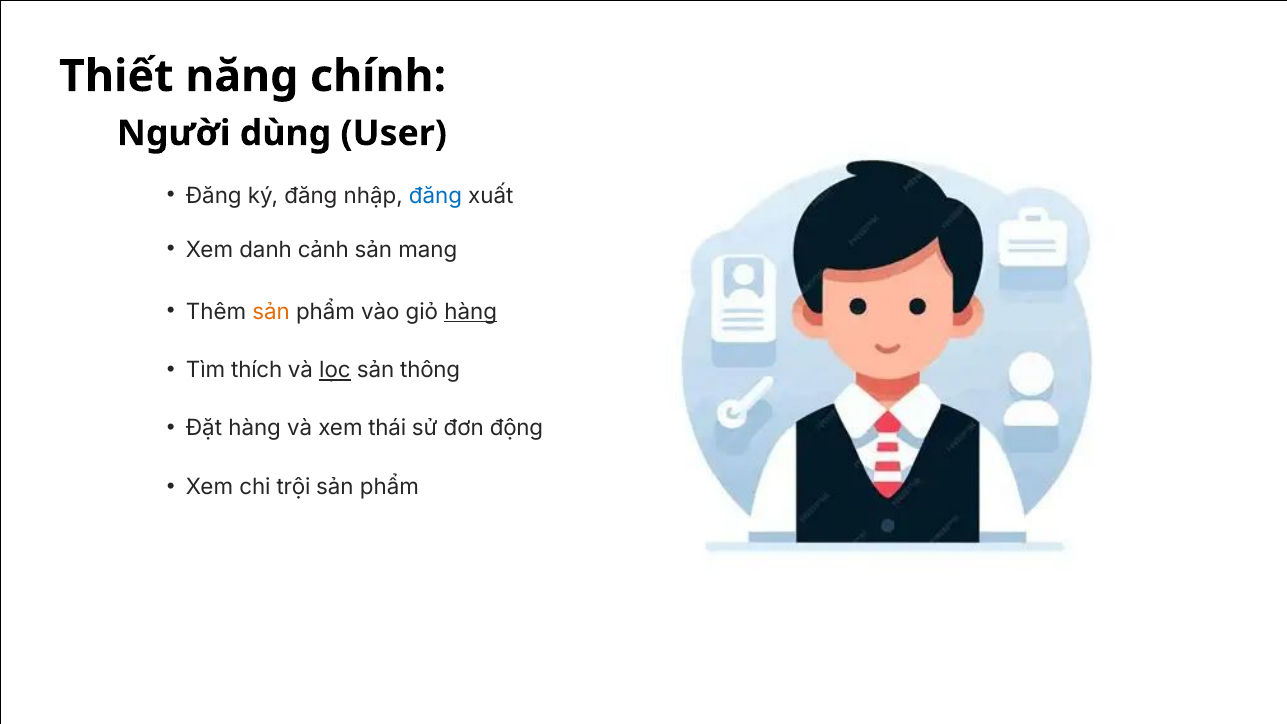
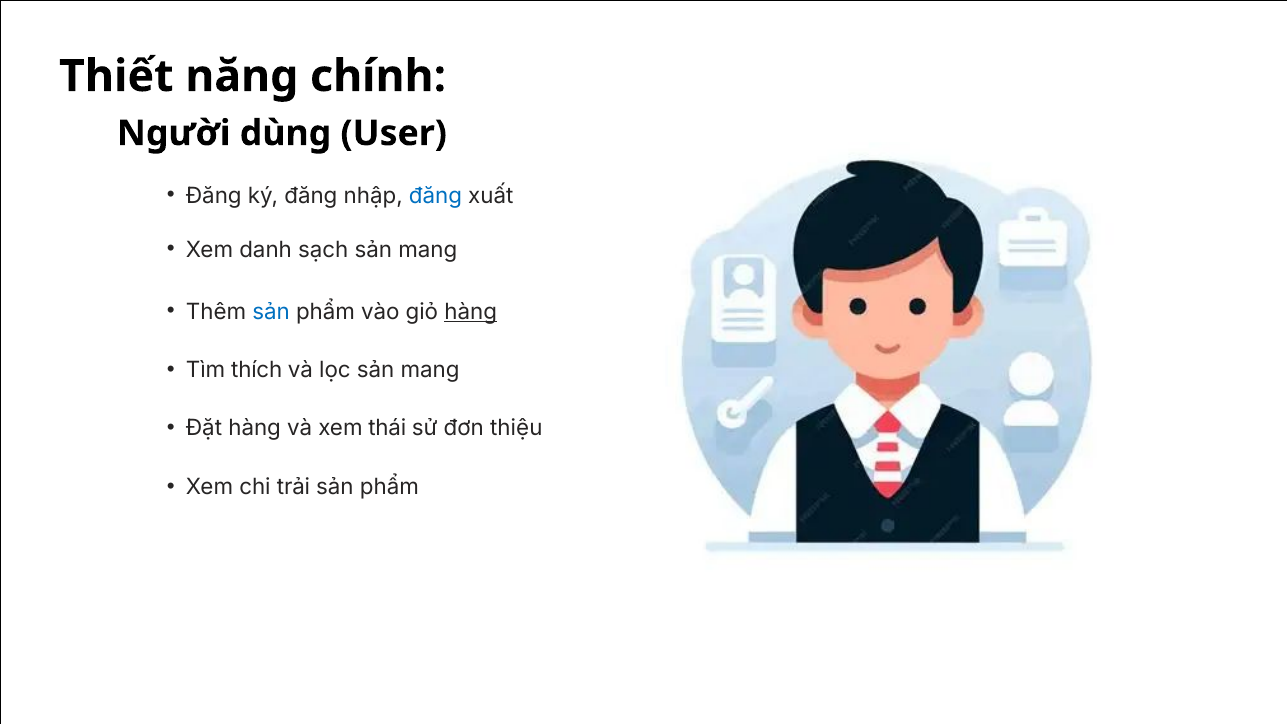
cảnh: cảnh -> sạch (323, 250)
sản colour: orange -> blue (271, 312)
lọc underline: present -> none (335, 370)
thông: thông -> mang (430, 370)
động: động -> thiệu (516, 428)
trội: trội -> trải (293, 487)
